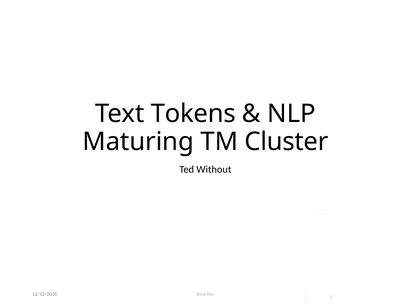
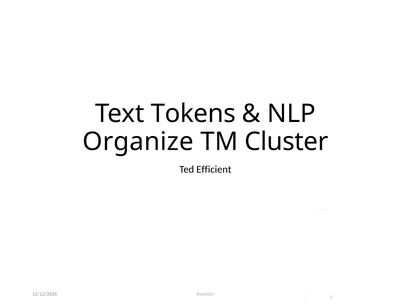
Maturing: Maturing -> Organize (138, 142)
Without: Without -> Efficient (214, 169)
